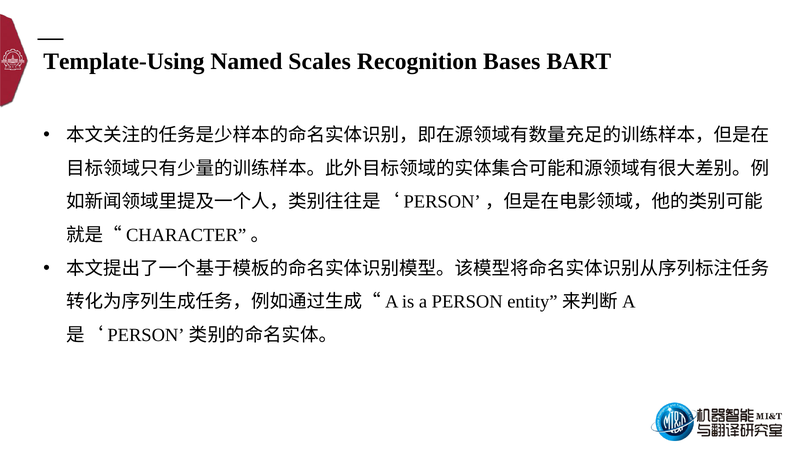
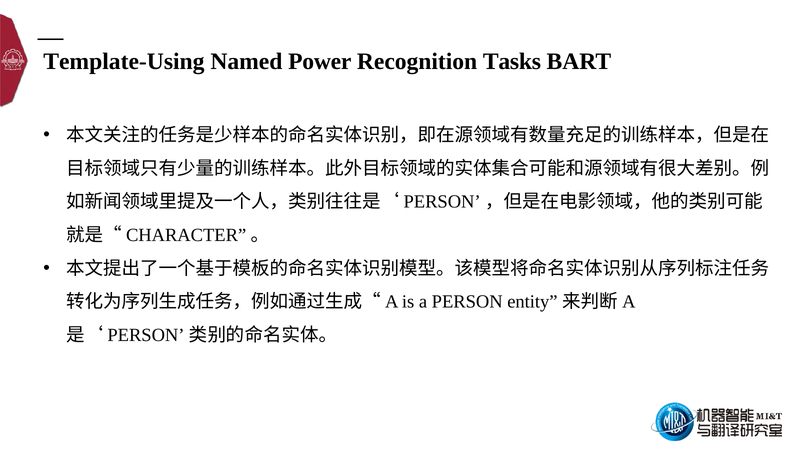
Scales: Scales -> Power (320, 62)
Bases: Bases -> Tasks (512, 62)
